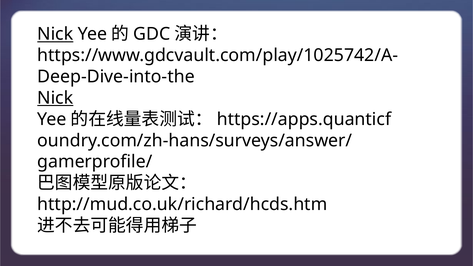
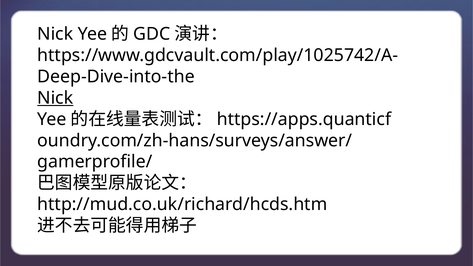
Nick underline: present -> none (55, 34)
